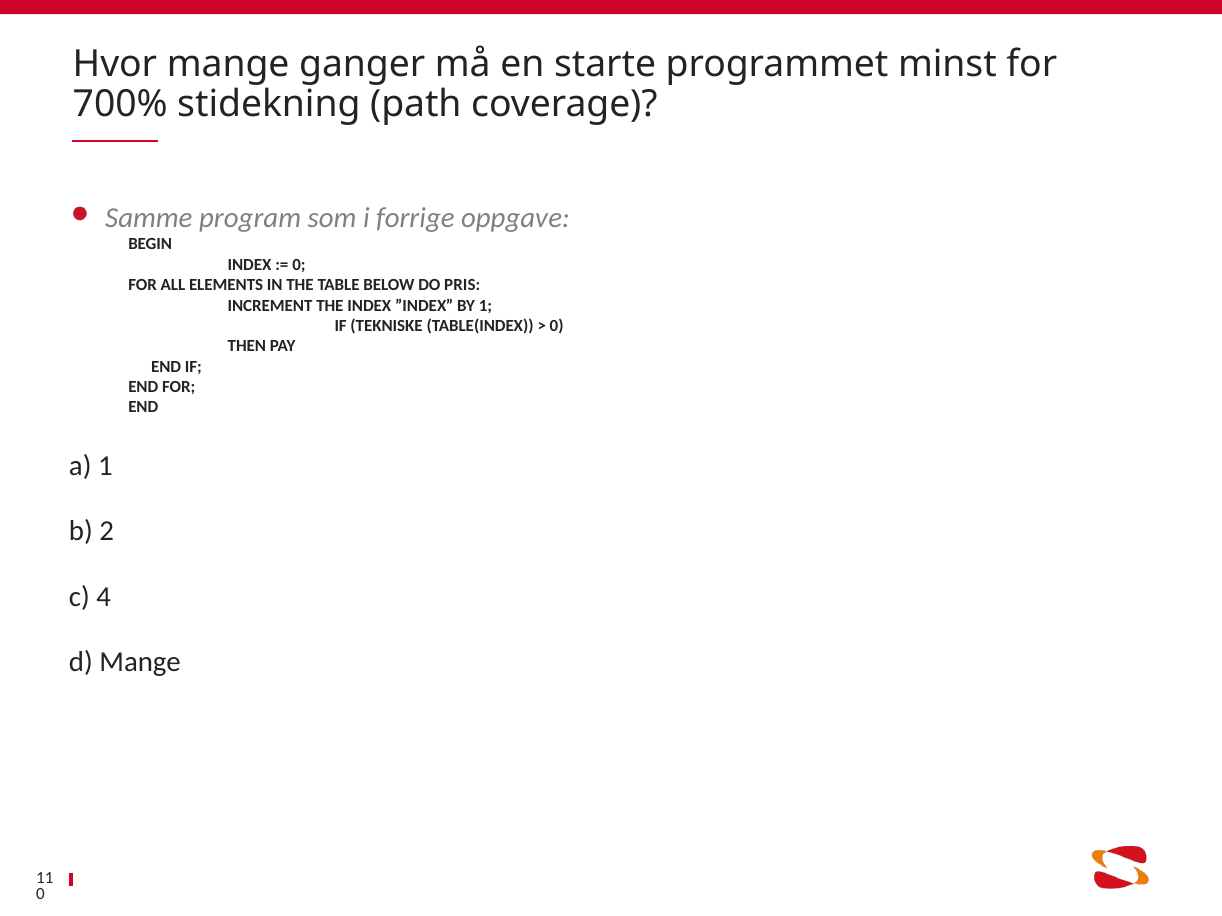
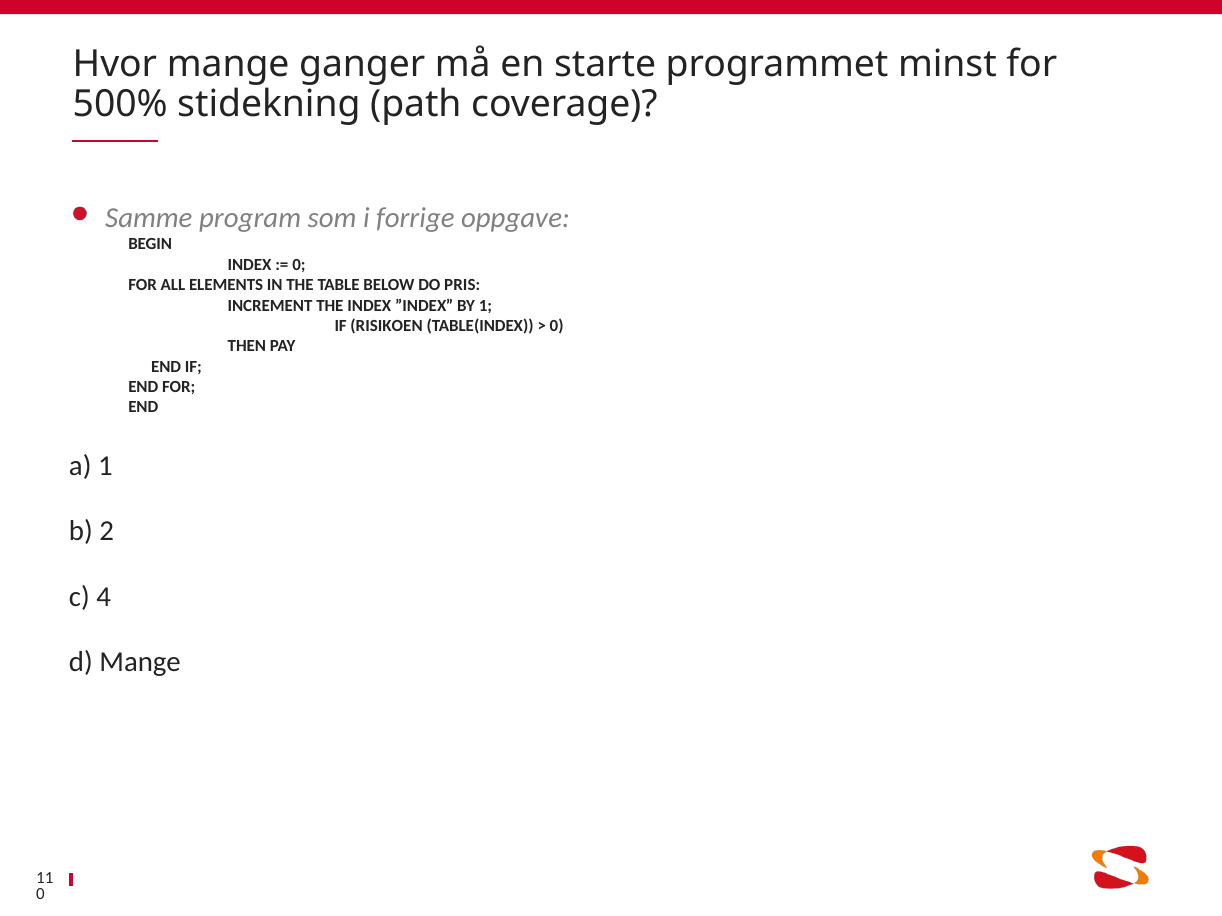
700%: 700% -> 500% (120, 105)
TEKNISKE: TEKNISKE -> RISIKOEN (387, 326)
